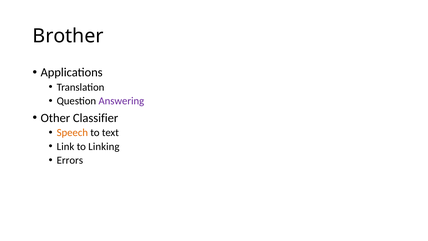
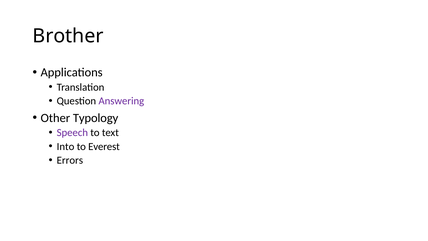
Classifier: Classifier -> Typology (96, 118)
Speech colour: orange -> purple (72, 133)
Link: Link -> Into (66, 146)
Linking: Linking -> Everest (104, 146)
